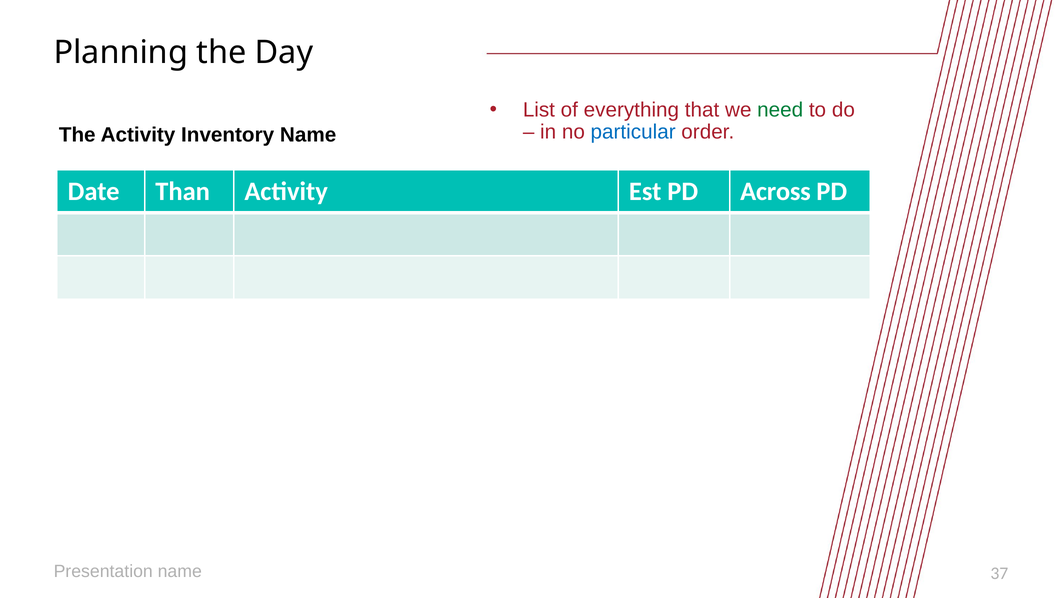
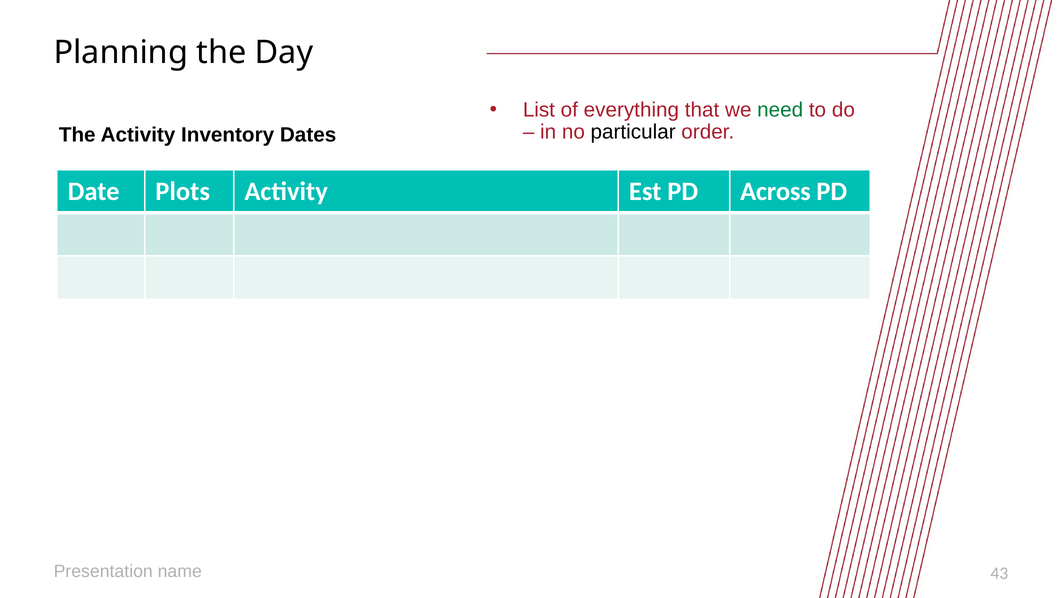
particular colour: blue -> black (633, 132)
Name: Name -> Dates (308, 135)
Than: Than -> Plots (183, 191)
37: 37 -> 43 (999, 573)
